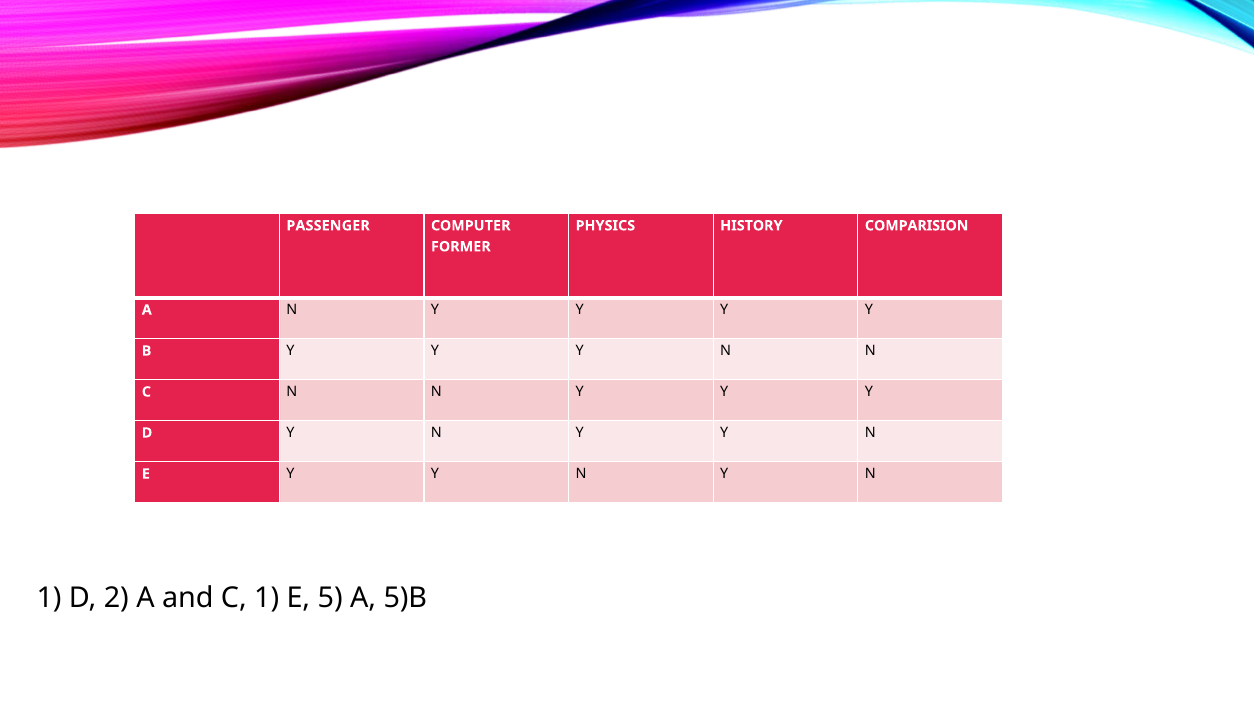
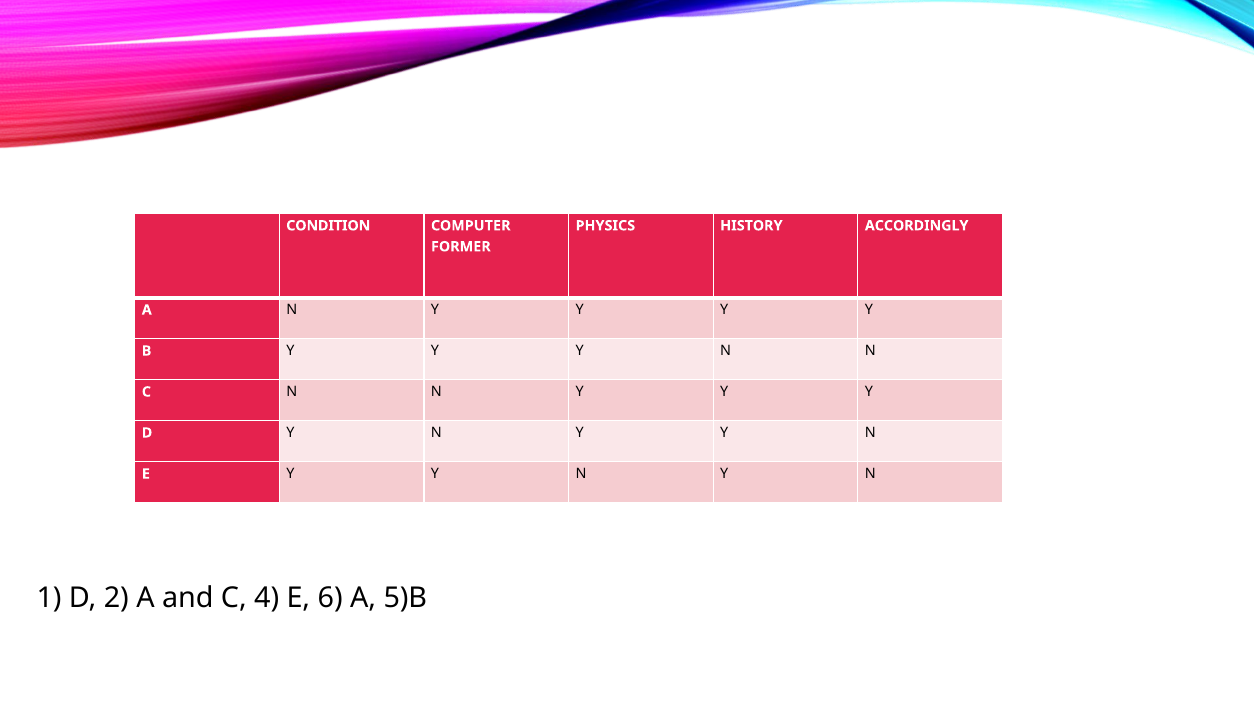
PASSENGER: PASSENGER -> CONDITION (328, 226)
COMPARISION: COMPARISION -> ACCORDINGLY (917, 226)
C 1: 1 -> 4 (267, 598)
5: 5 -> 6 (330, 598)
